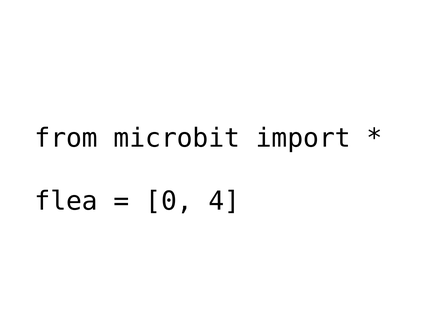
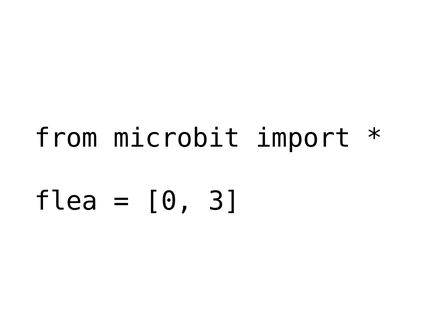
4: 4 -> 3 (224, 201)
